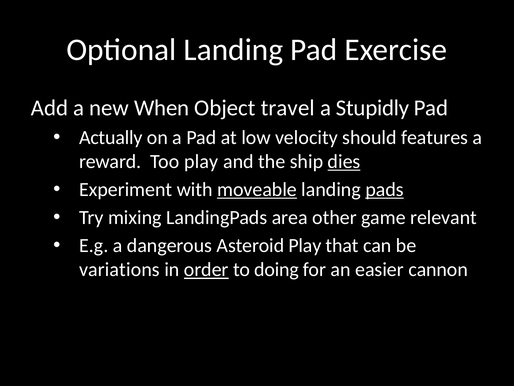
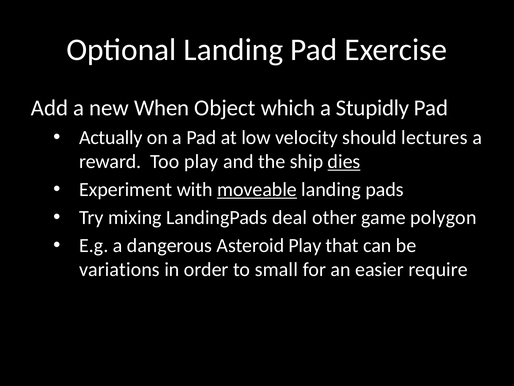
travel: travel -> which (288, 108)
features: features -> lectures (434, 137)
pads underline: present -> none (385, 189)
area: area -> deal (290, 217)
relevant: relevant -> polygon (443, 217)
order underline: present -> none (206, 269)
doing: doing -> small (276, 269)
cannon: cannon -> require (438, 269)
